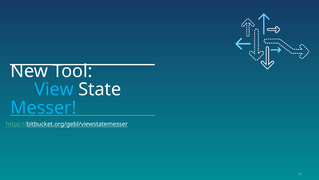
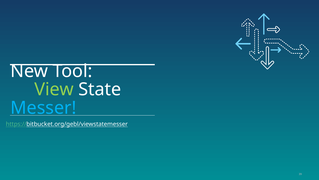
View colour: light blue -> light green (54, 89)
